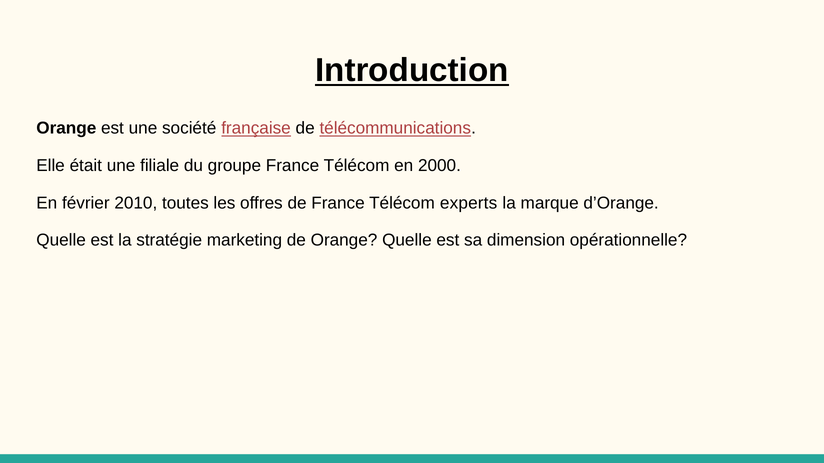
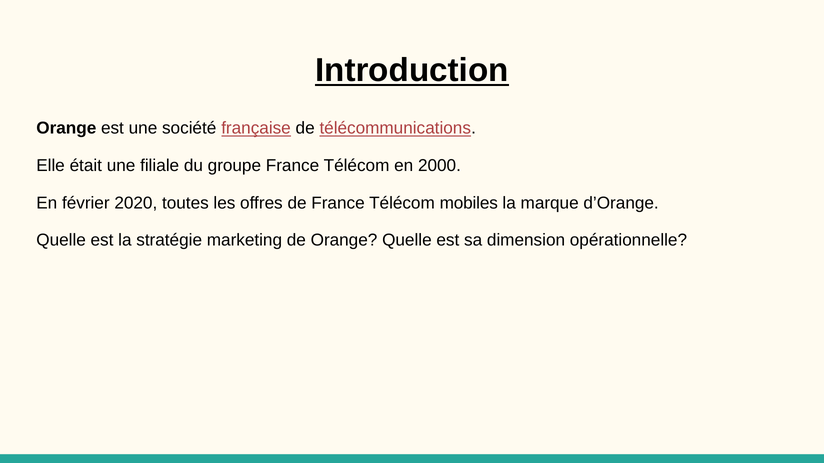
2010: 2010 -> 2020 (136, 203)
experts: experts -> mobiles (469, 203)
